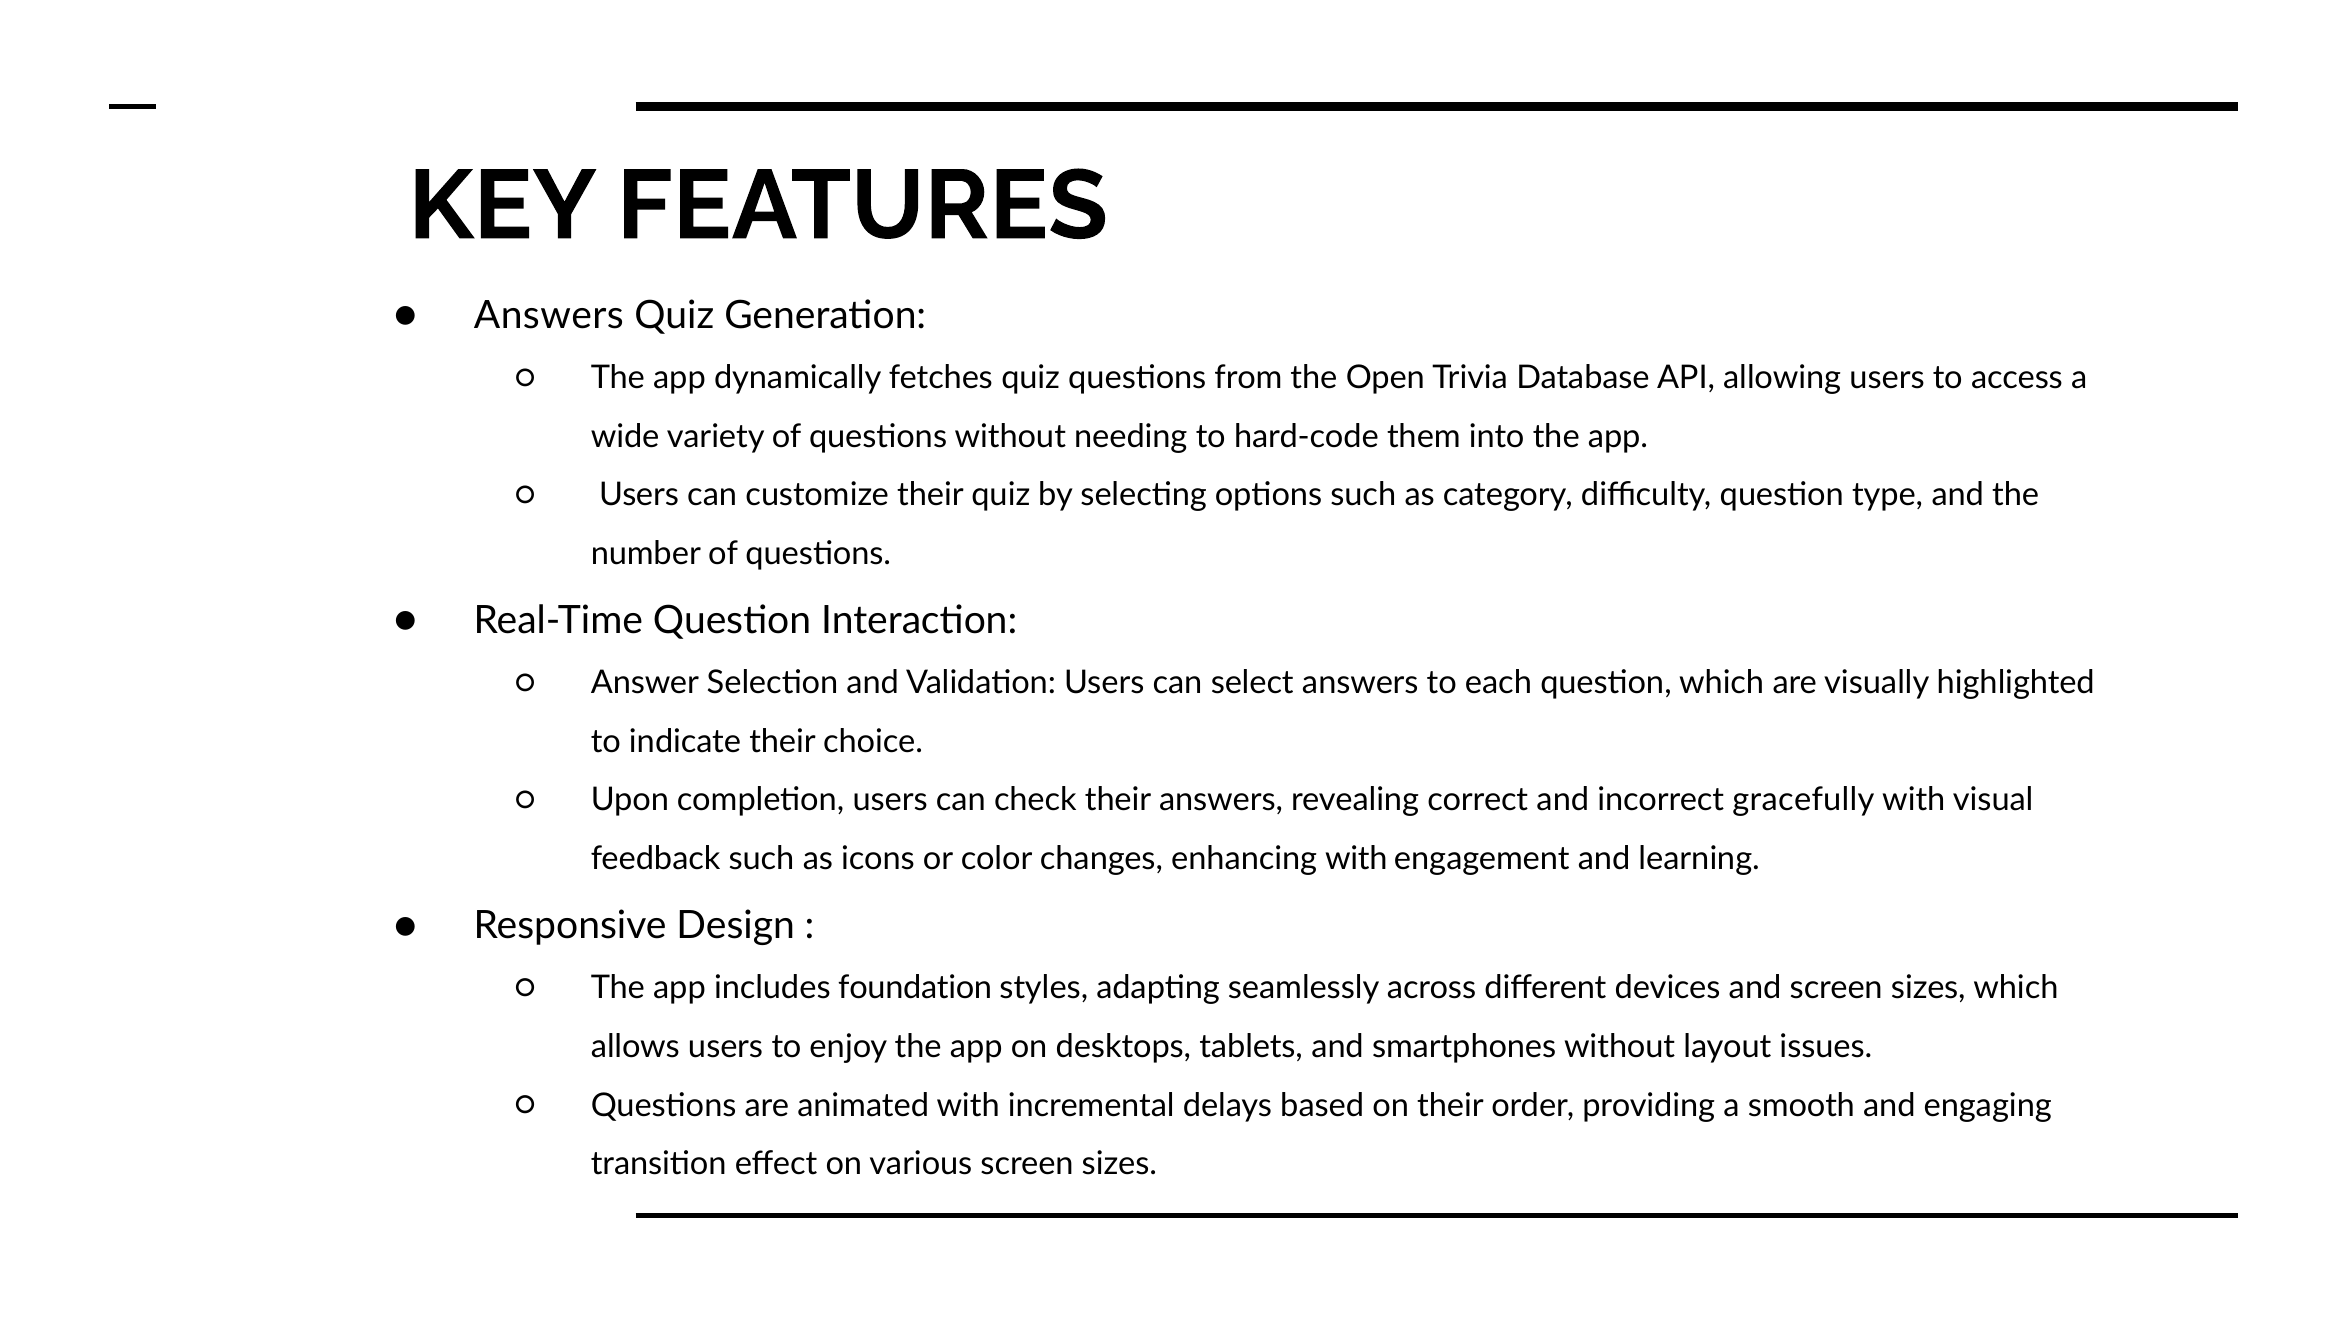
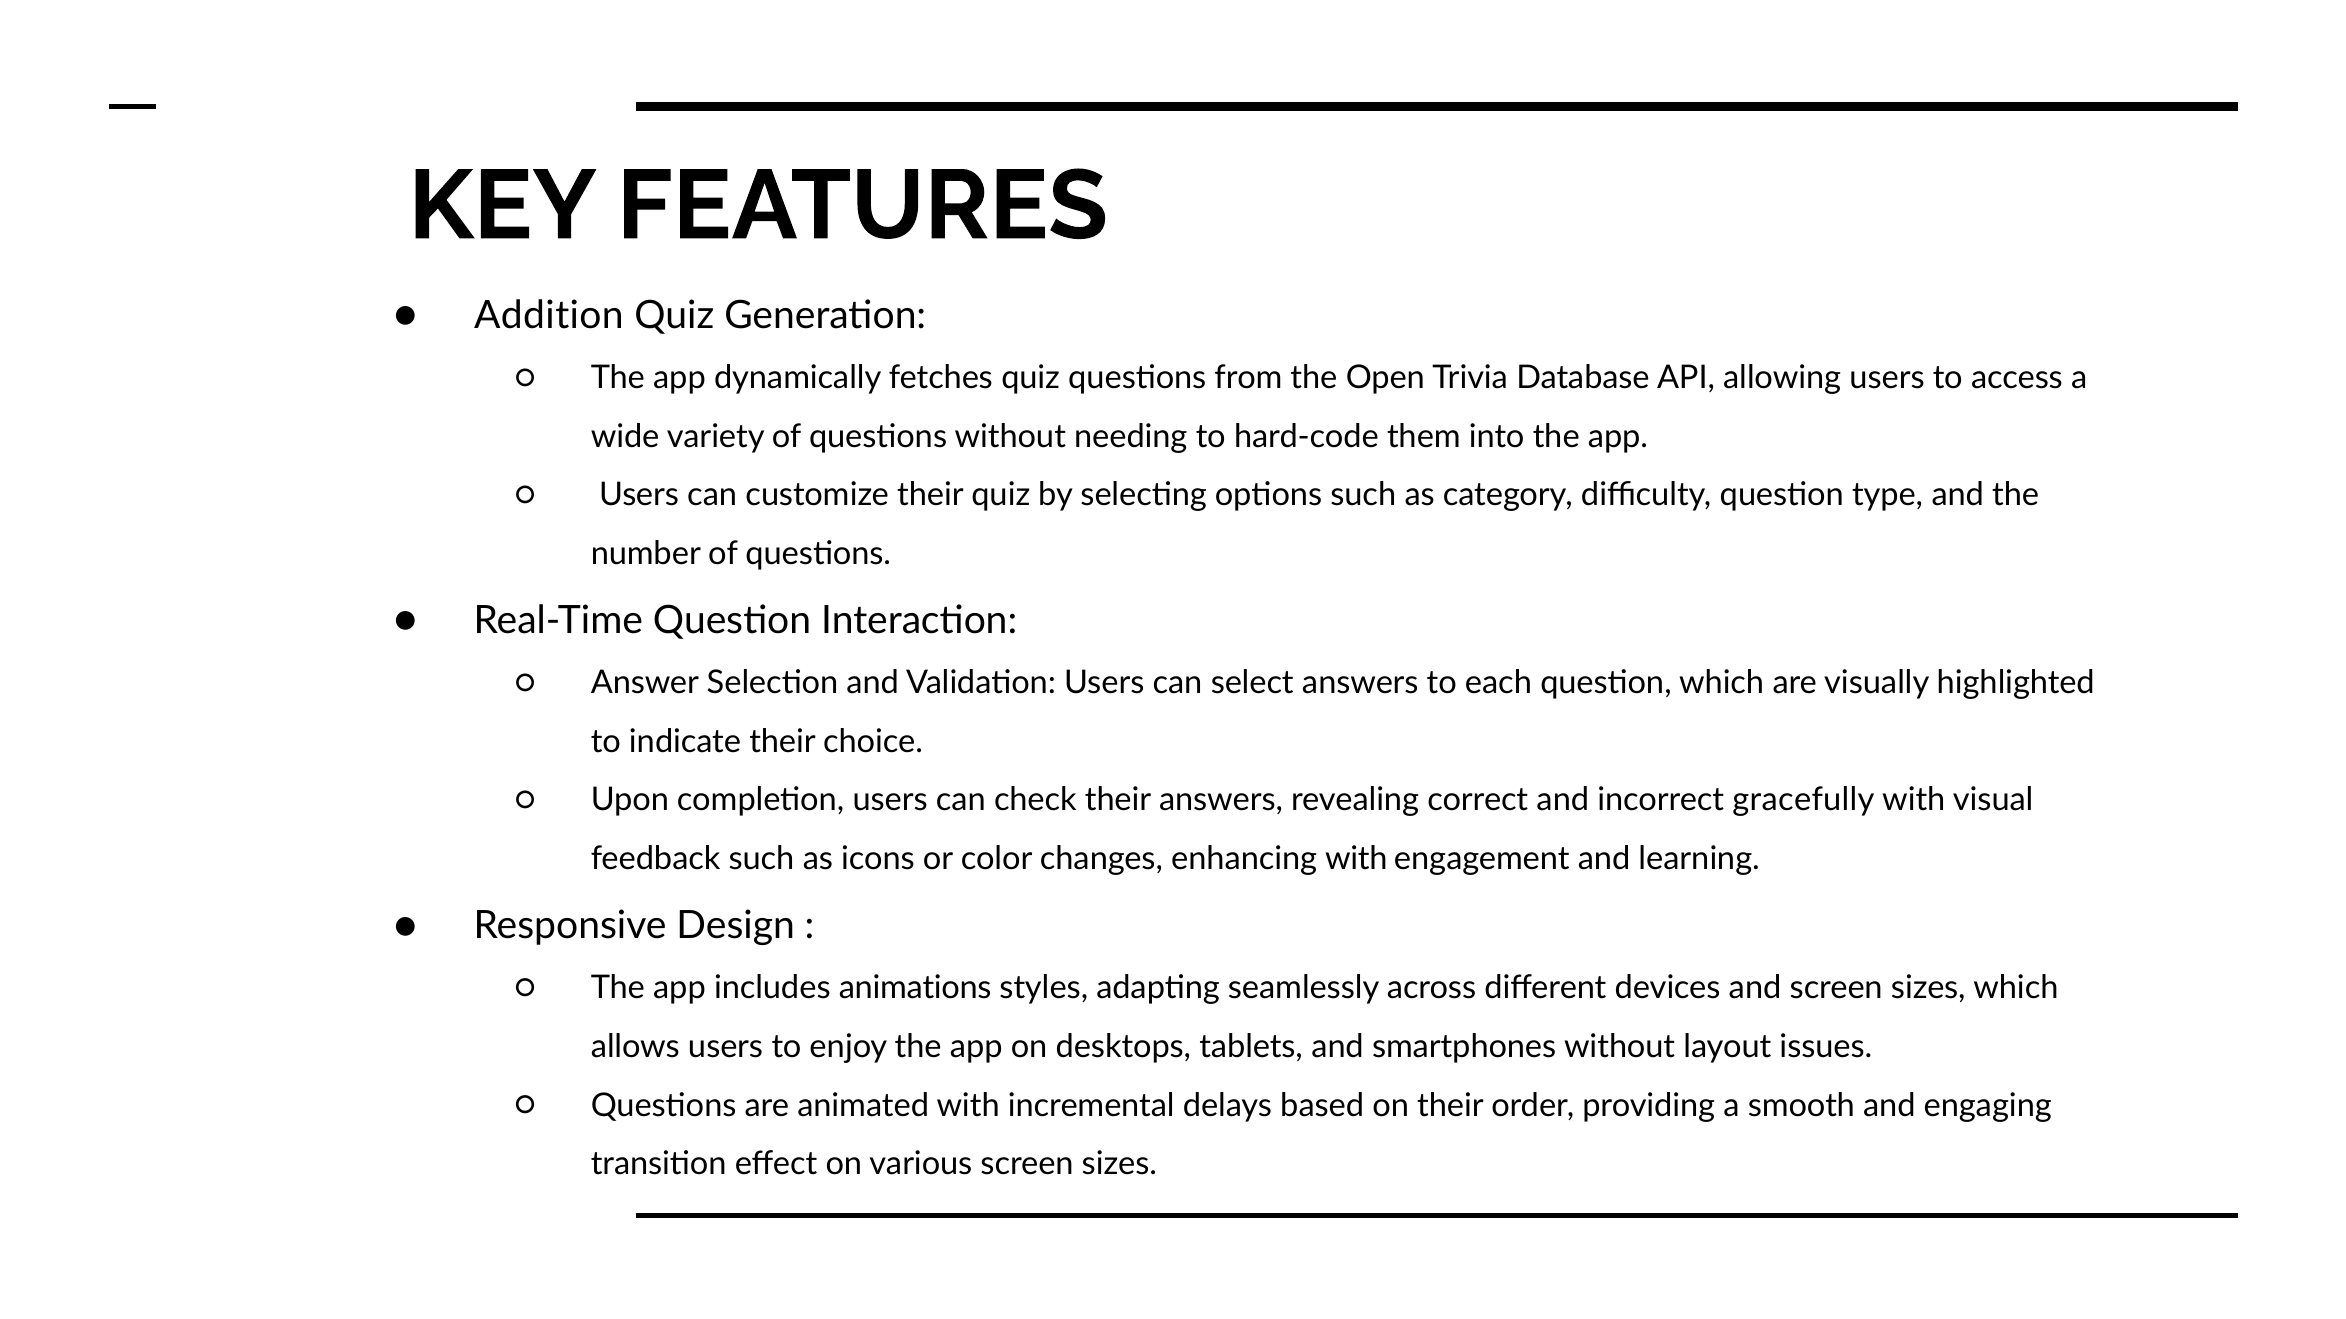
Answers: Answers -> Addition (549, 316)
foundation: foundation -> animations (915, 989)
